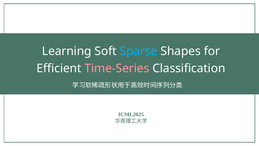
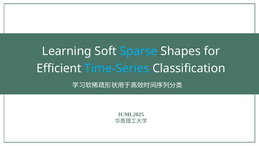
Time-Series colour: pink -> light blue (117, 68)
